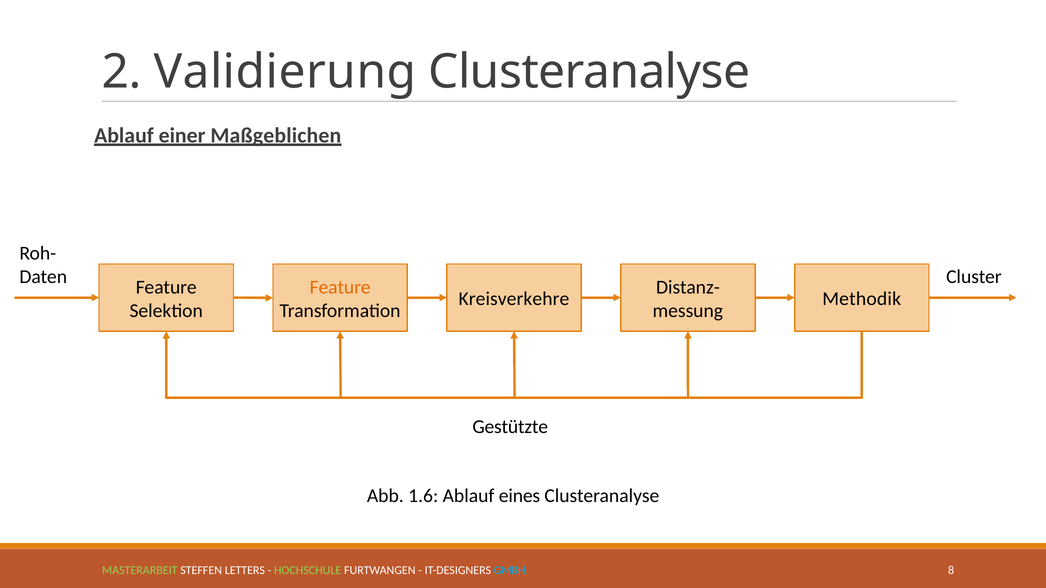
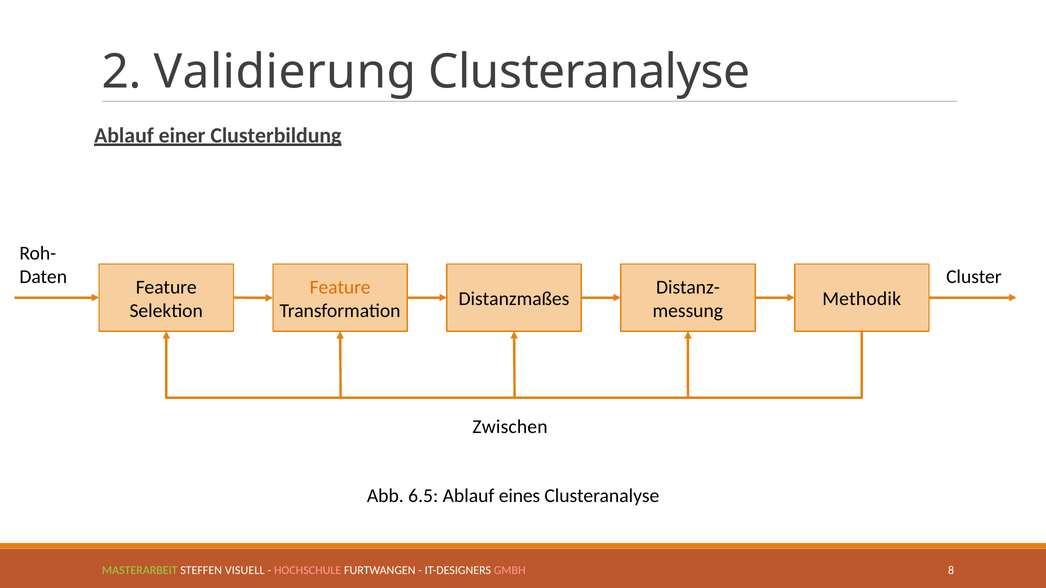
Maßgeblichen: Maßgeblichen -> Clusterbildung (276, 135)
Kreisverkehre: Kreisverkehre -> Distanzmaßes (514, 299)
Gestützte: Gestützte -> Zwischen (510, 427)
1.6: 1.6 -> 6.5 (423, 496)
LETTERS: LETTERS -> VISUELL (245, 570)
HOCHSCHULE colour: light green -> pink (308, 570)
GMBH colour: light blue -> pink (510, 570)
